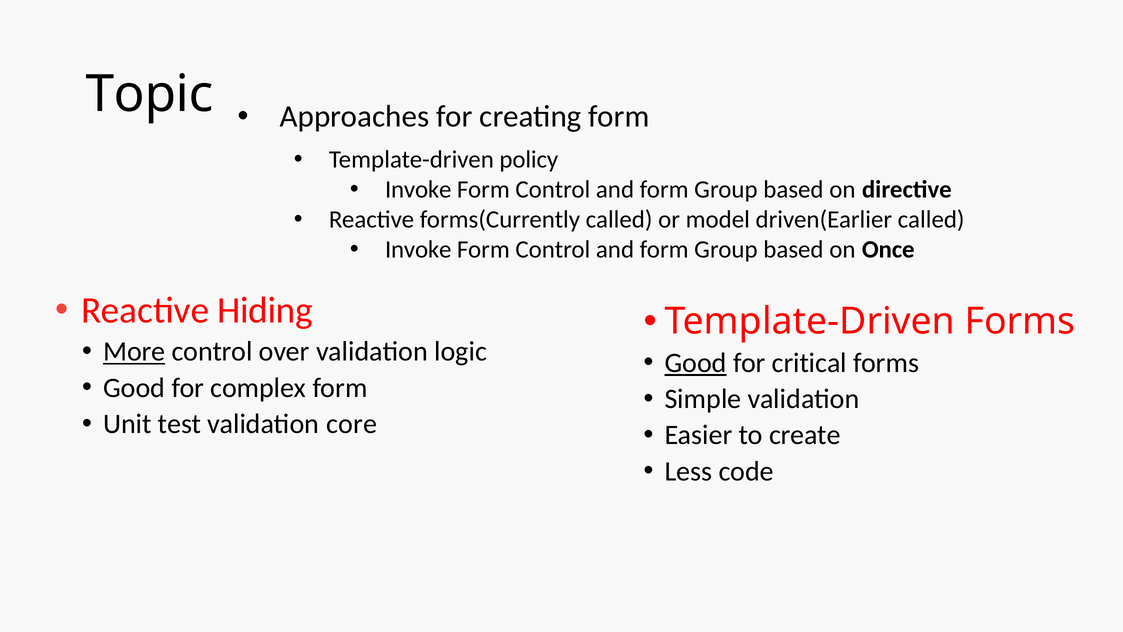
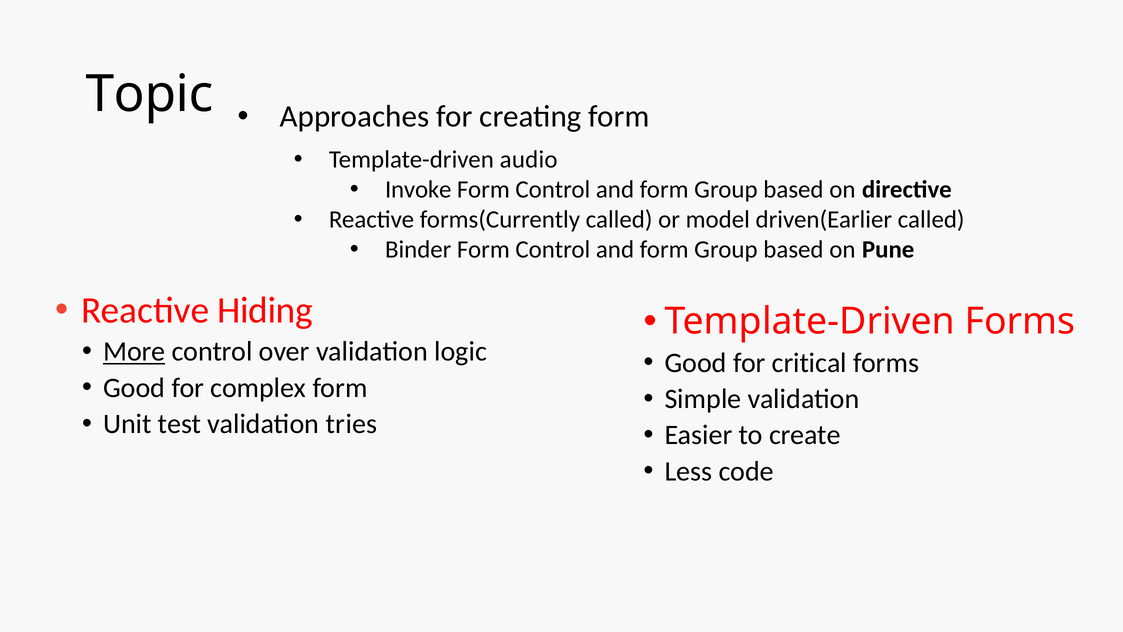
policy: policy -> audio (529, 160)
Invoke: Invoke -> Binder (418, 250)
Once: Once -> Pune (888, 250)
Good underline: present -> none (696, 363)
core: core -> tries (352, 424)
